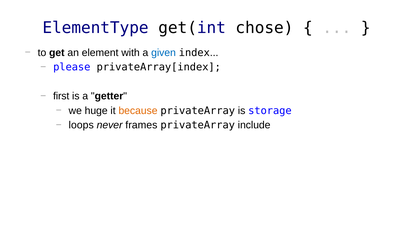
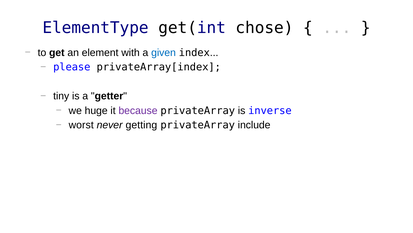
first: first -> tiny (61, 96)
because colour: orange -> purple (138, 110)
storage: storage -> inverse (270, 110)
loops: loops -> worst (81, 125)
frames: frames -> getting (141, 125)
